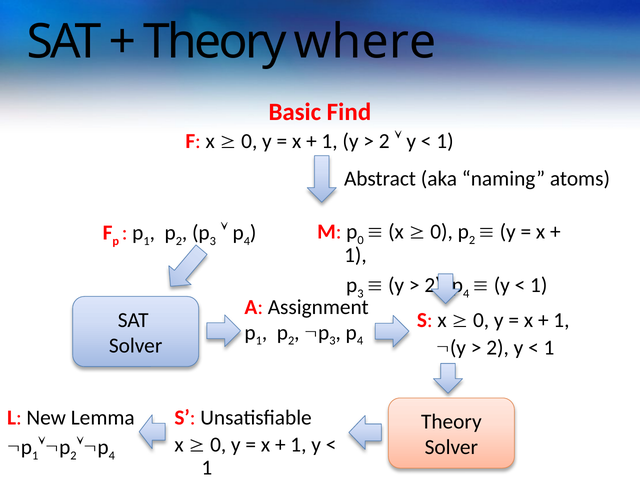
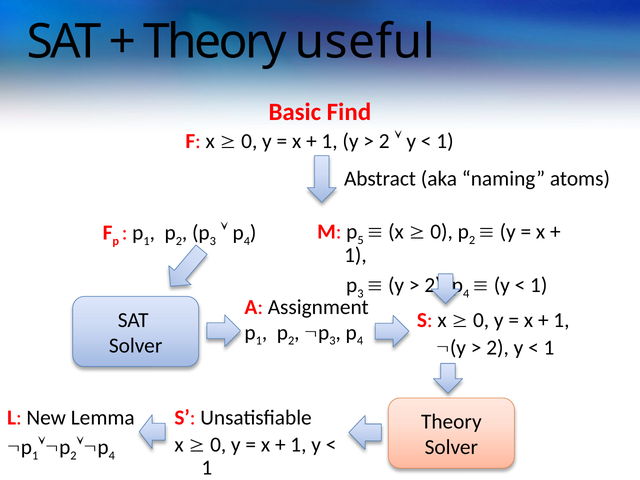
where: where -> useful (365, 42)
0: 0 -> 5 (361, 240)
